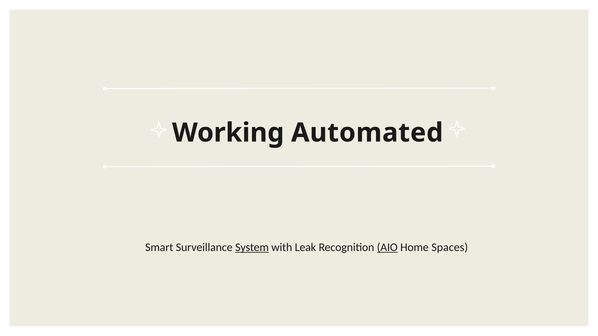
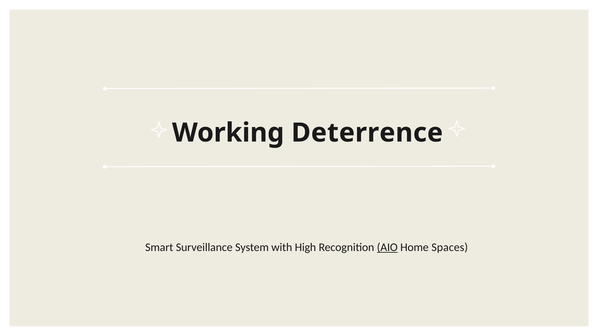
Automated: Automated -> Deterrence (367, 133)
System underline: present -> none (252, 247)
Leak: Leak -> High (305, 247)
